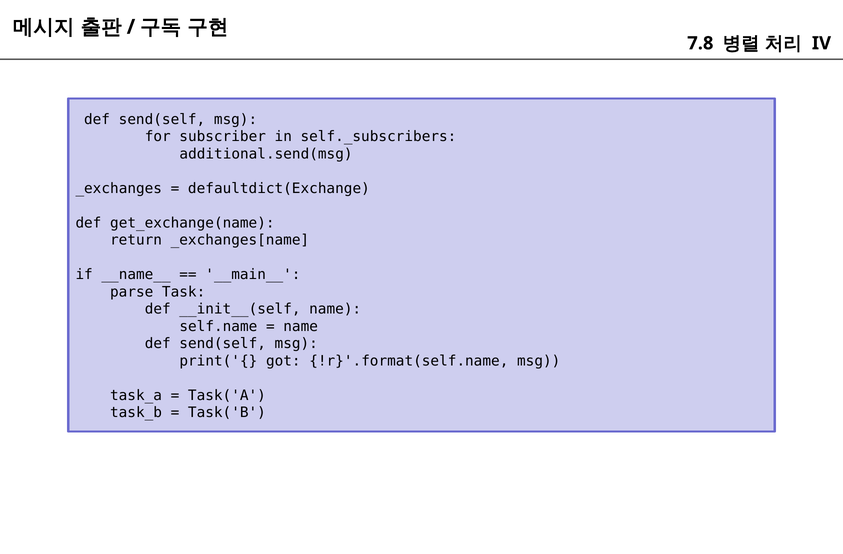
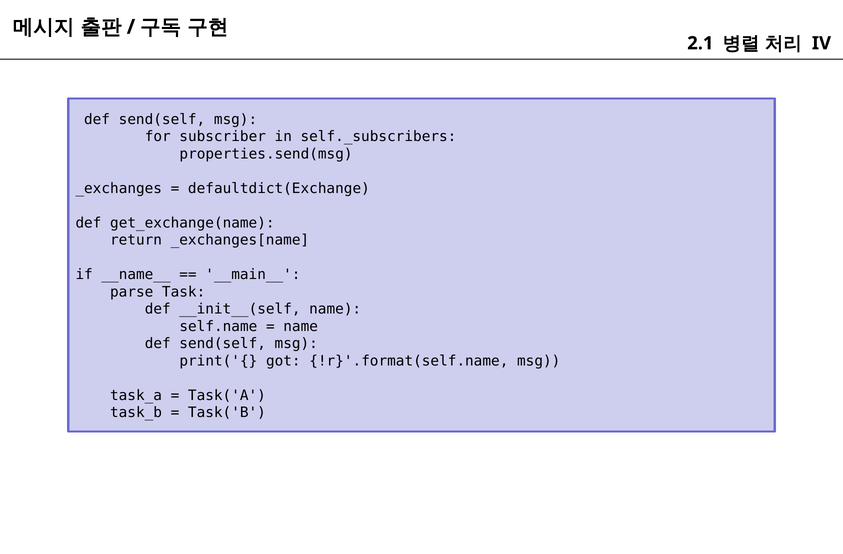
7.8: 7.8 -> 2.1 (700, 43)
additional.send(msg: additional.send(msg -> properties.send(msg (266, 154)
